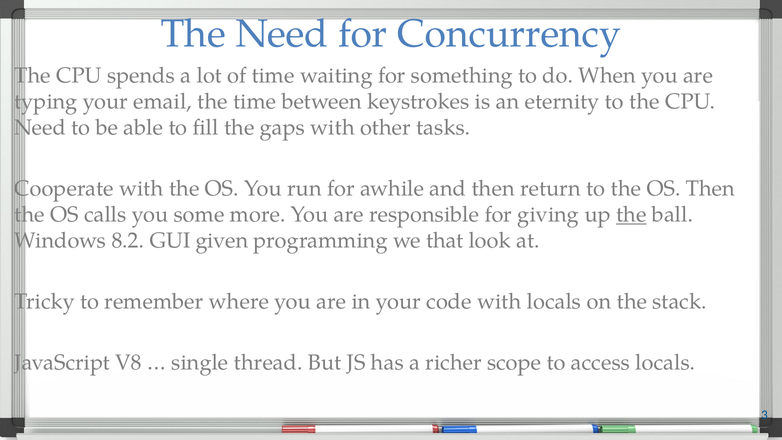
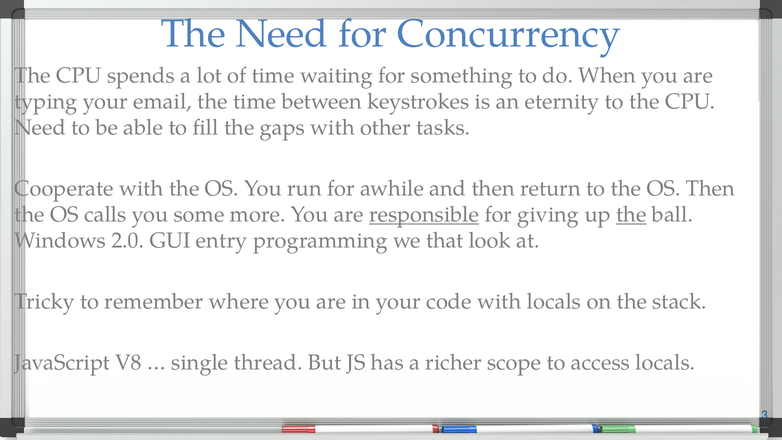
responsible underline: none -> present (424, 215)
8.2: 8.2 -> 2.0 (128, 241)
given: given -> entry (222, 241)
